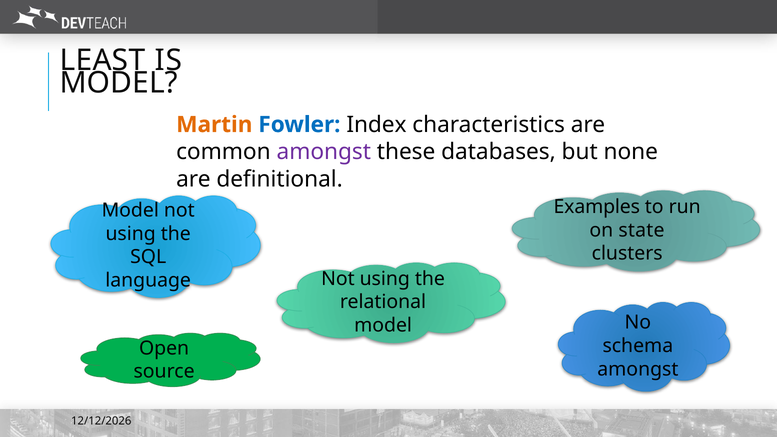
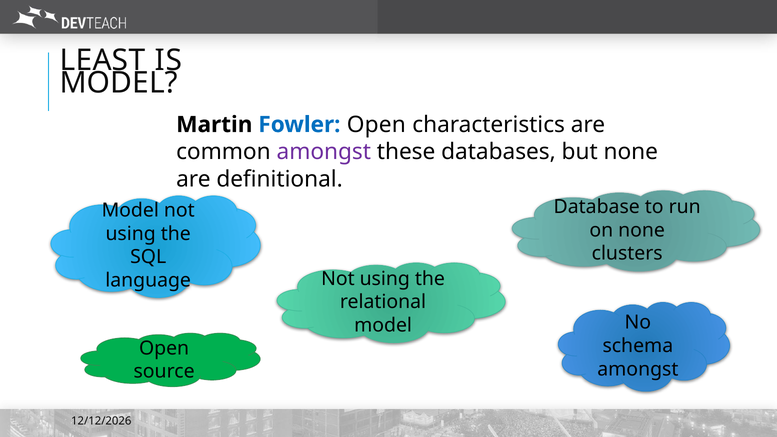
Martin colour: orange -> black (214, 125)
Fowler Index: Index -> Open (376, 125)
Examples: Examples -> Database (597, 207)
on state: state -> none (642, 230)
